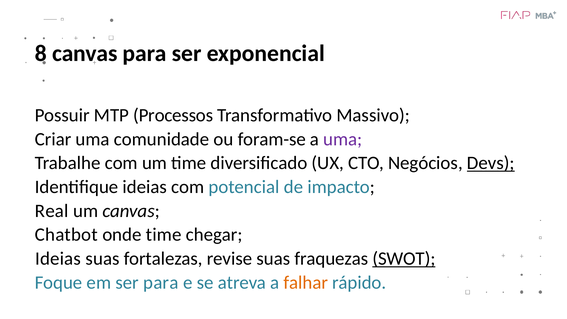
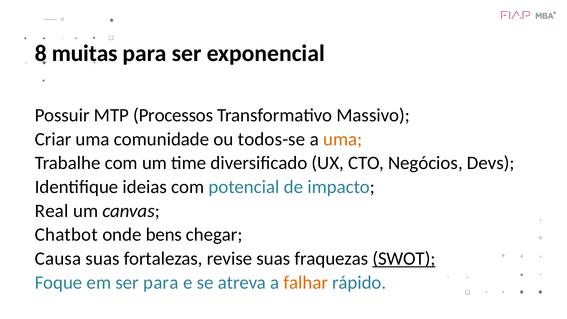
8 canvas: canvas -> muitas (85, 53)
foram-se: foram-se -> todos-se (272, 139)
uma colour: purple -> orange (343, 139)
Devs underline: present -> none (491, 163)
onde time: time -> bens (164, 235)
Ideias: Ideias -> Causa (58, 259)
